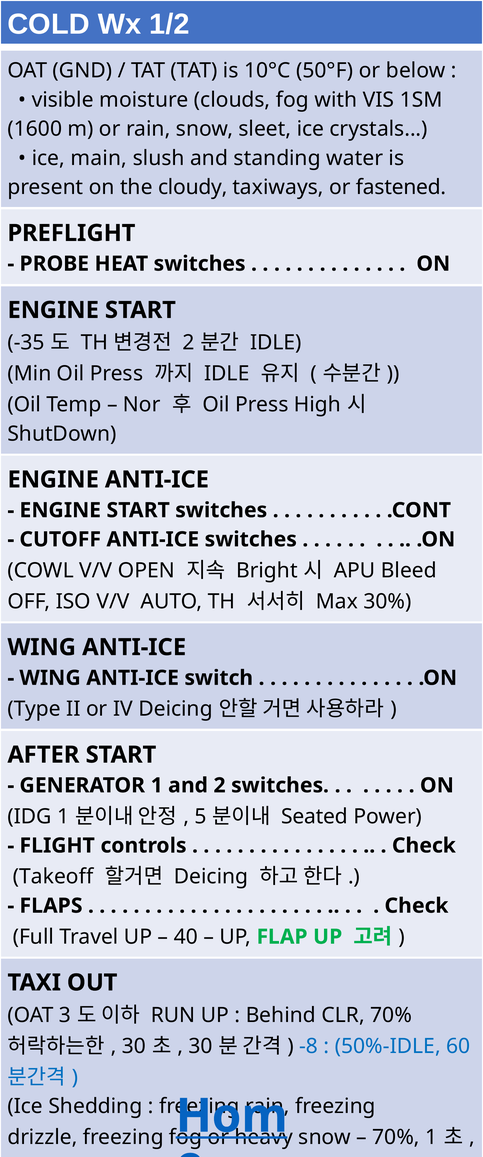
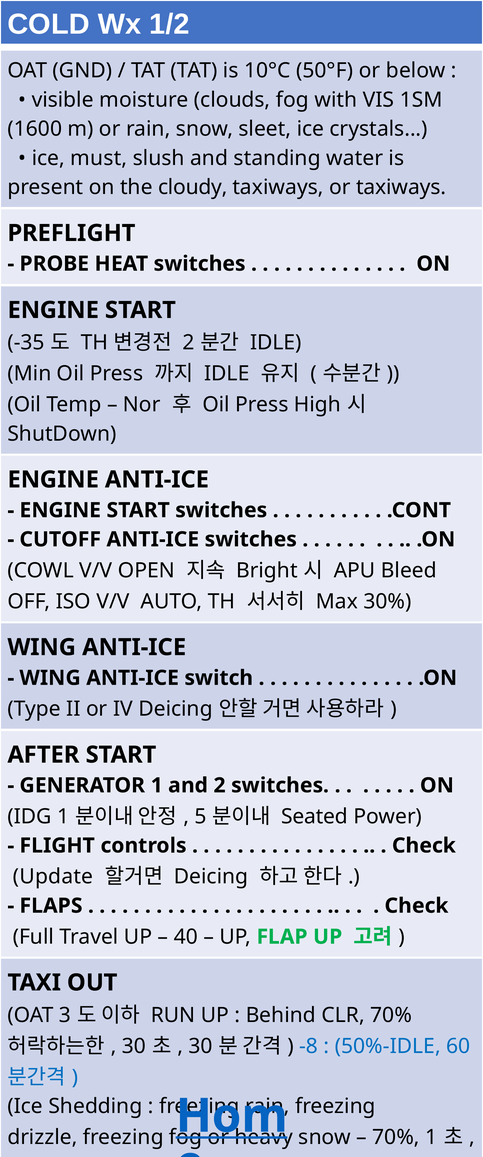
main: main -> must (99, 158)
or fastened: fastened -> taxiways (401, 187)
Takeoff: Takeoff -> Update (53, 876)
